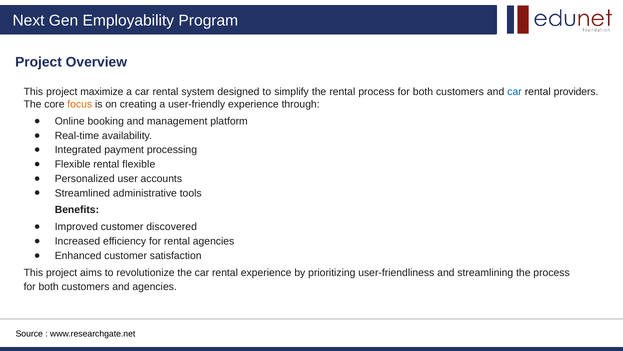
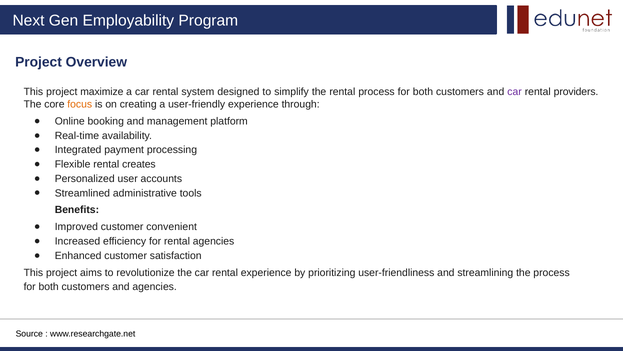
car colour: blue -> purple (515, 92)
rental flexible: flexible -> creates (139, 164)
discovered: discovered -> convenient (172, 227)
